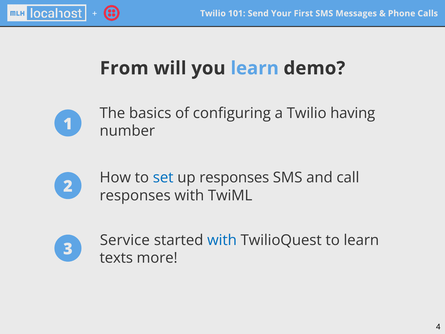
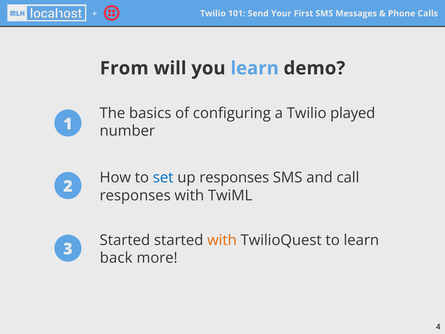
having: having -> played (353, 113)
Service: Service -> Started (125, 240)
with colour: blue -> orange (222, 240)
texts: texts -> back (116, 258)
